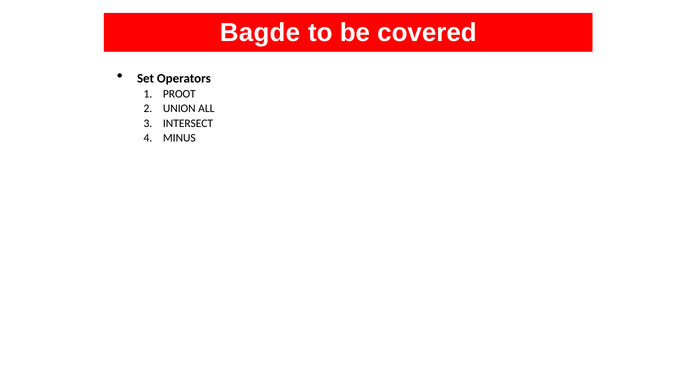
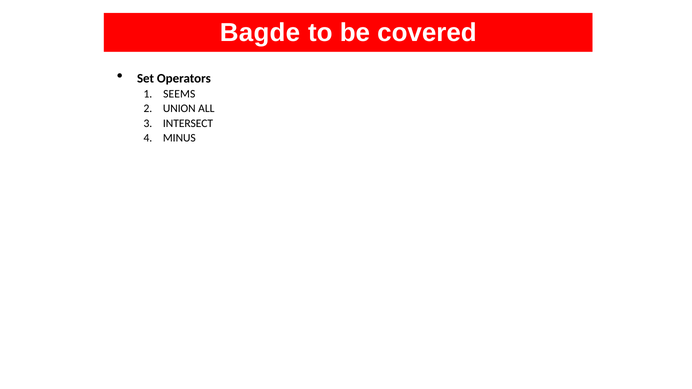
PROOT: PROOT -> SEEMS (179, 94)
